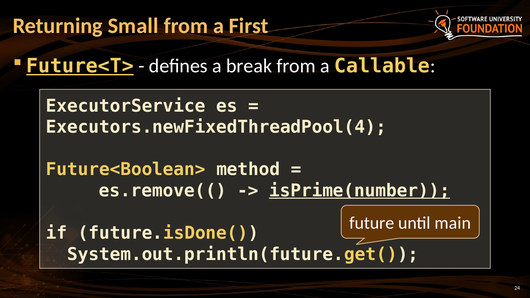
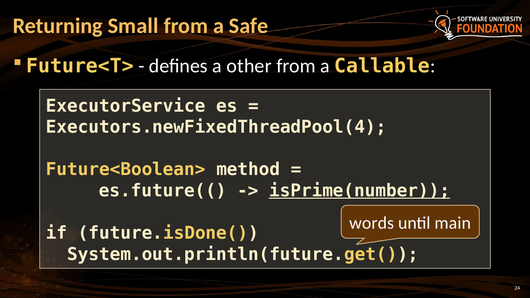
First: First -> Safe (249, 26)
Future<T> underline: present -> none (80, 66)
break: break -> other (249, 66)
es.remove((: es.remove(( -> es.future(( (163, 191)
future: future -> words (372, 223)
